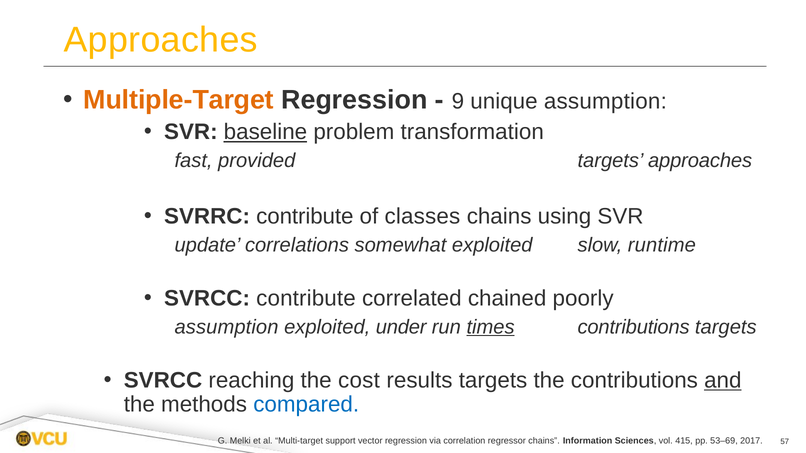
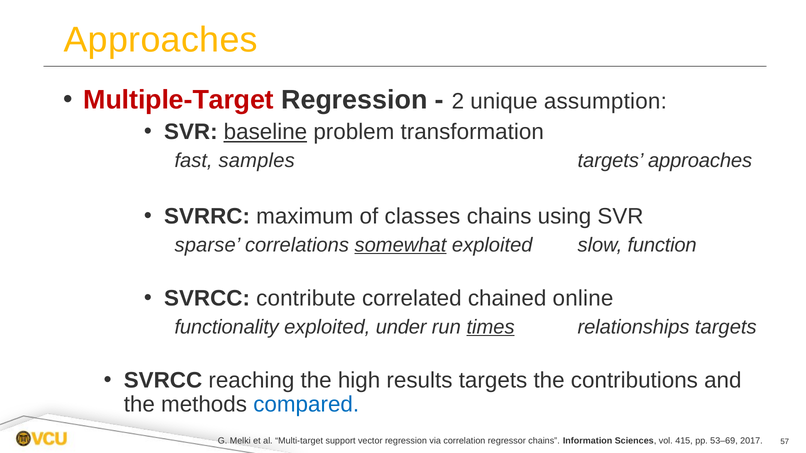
Multiple-Target colour: orange -> red (179, 100)
9: 9 -> 2 (458, 101)
provided: provided -> samples (257, 161)
SVRRC contribute: contribute -> maximum (305, 217)
update: update -> sparse (207, 245)
somewhat underline: none -> present (400, 245)
runtime: runtime -> function (662, 245)
poorly: poorly -> online (583, 299)
assumption: assumption -> functionality (227, 327)
contributions: contributions -> relationships (634, 327)
cost: cost -> high (359, 381)
and underline: present -> none (723, 381)
